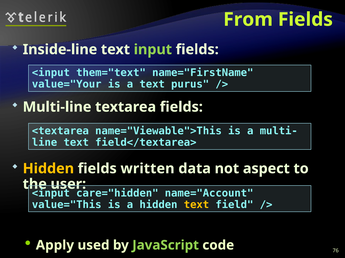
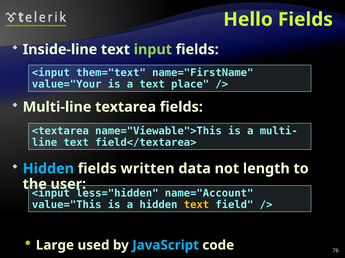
From: From -> Hello (248, 20)
purus: purus -> place (190, 84)
Hidden colour: yellow -> light blue (48, 169)
aspect: aspect -> length (266, 169)
care="hidden: care="hidden -> less="hidden (117, 194)
Apply: Apply -> Large (55, 246)
JavaScript colour: light green -> light blue (166, 246)
